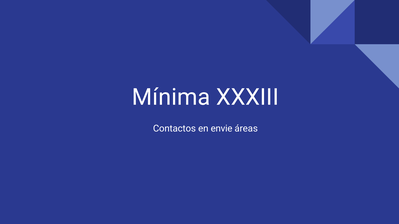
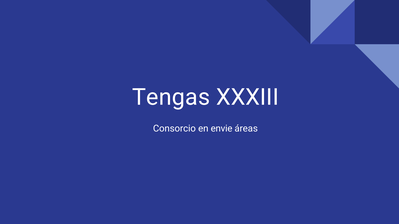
Mínima: Mínima -> Tengas (171, 97)
Contactos: Contactos -> Consorcio (174, 129)
